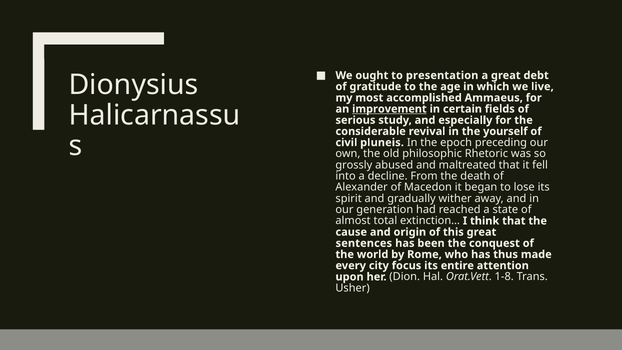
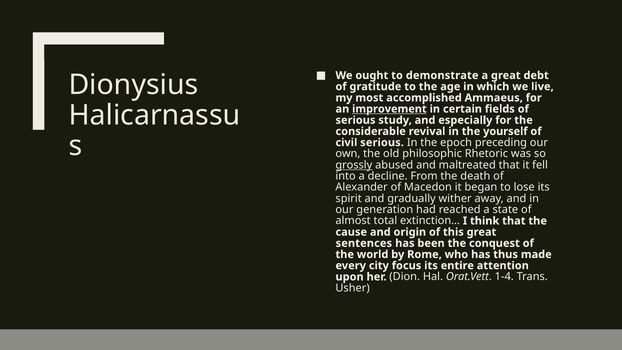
presentation: presentation -> demonstrate (442, 75)
civil pluneis: pluneis -> serious (382, 142)
grossly underline: none -> present (354, 165)
1-8: 1-8 -> 1-4 (504, 277)
